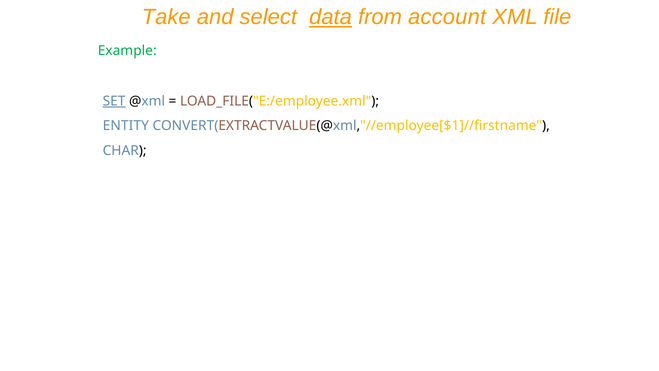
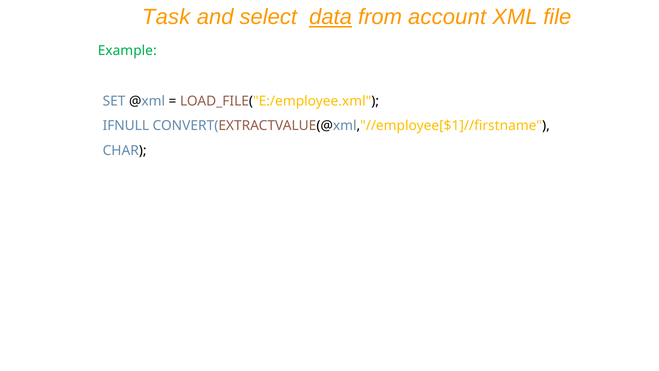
Take: Take -> Task (166, 17)
SET underline: present -> none (114, 101)
ENTITY: ENTITY -> IFNULL (126, 126)
